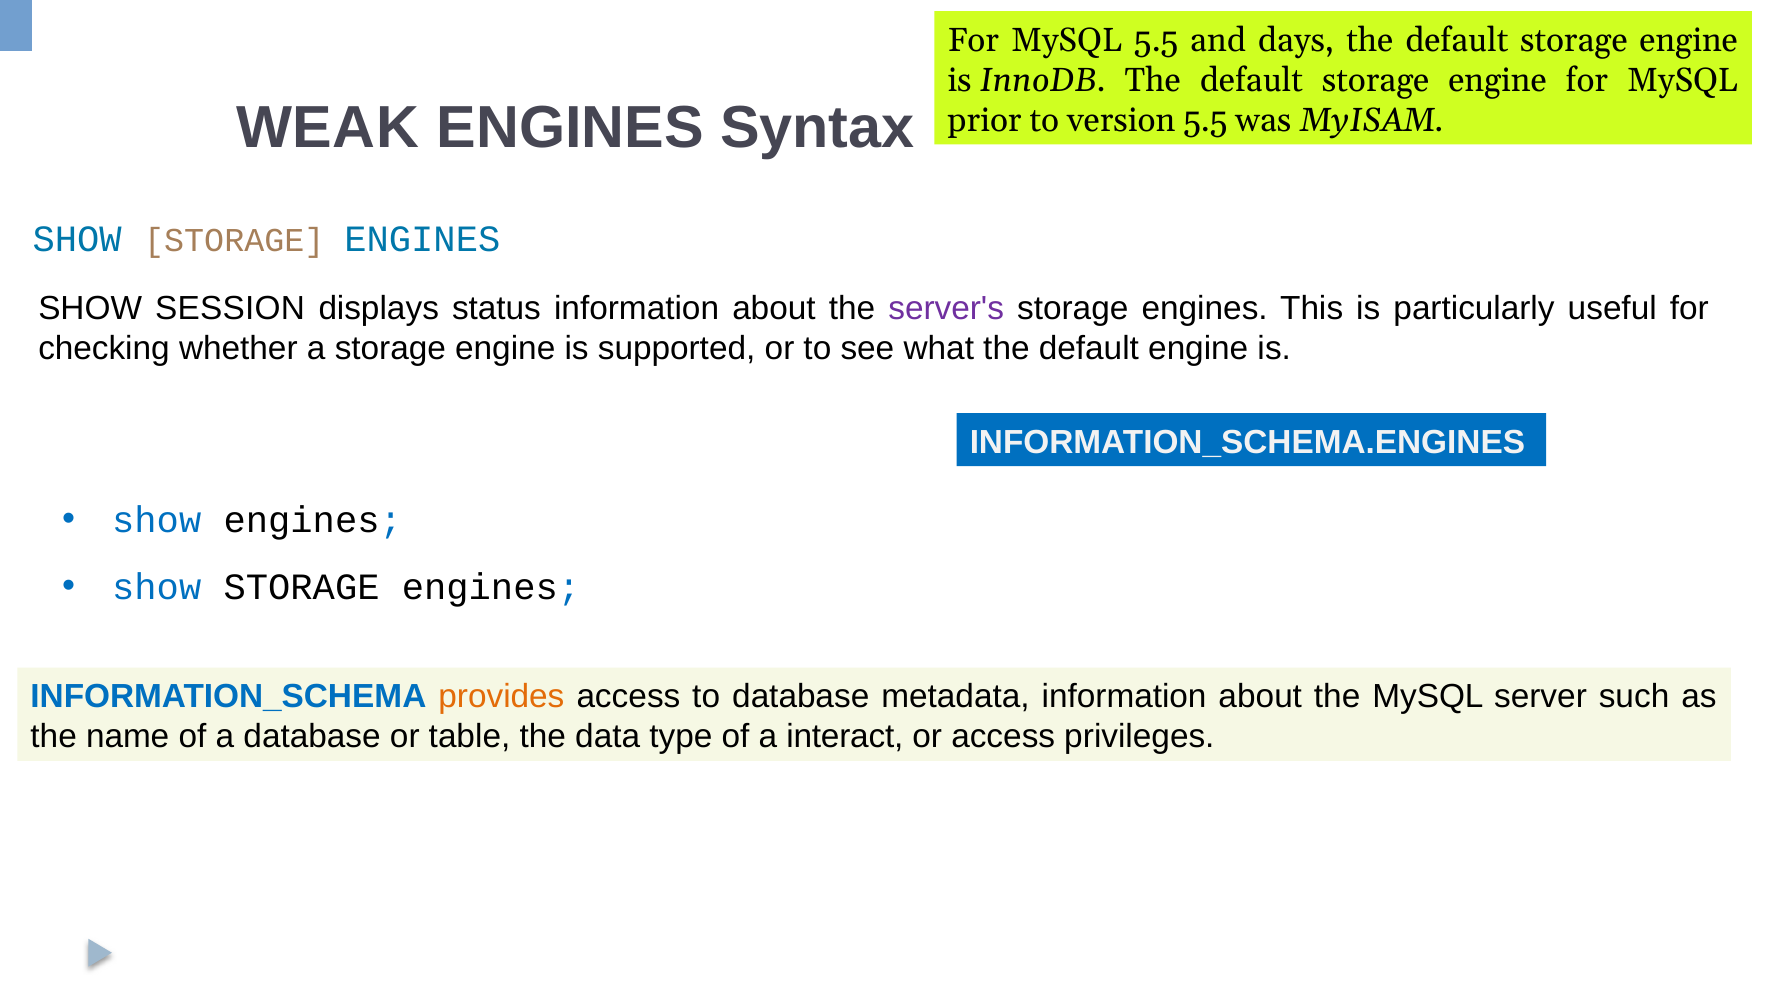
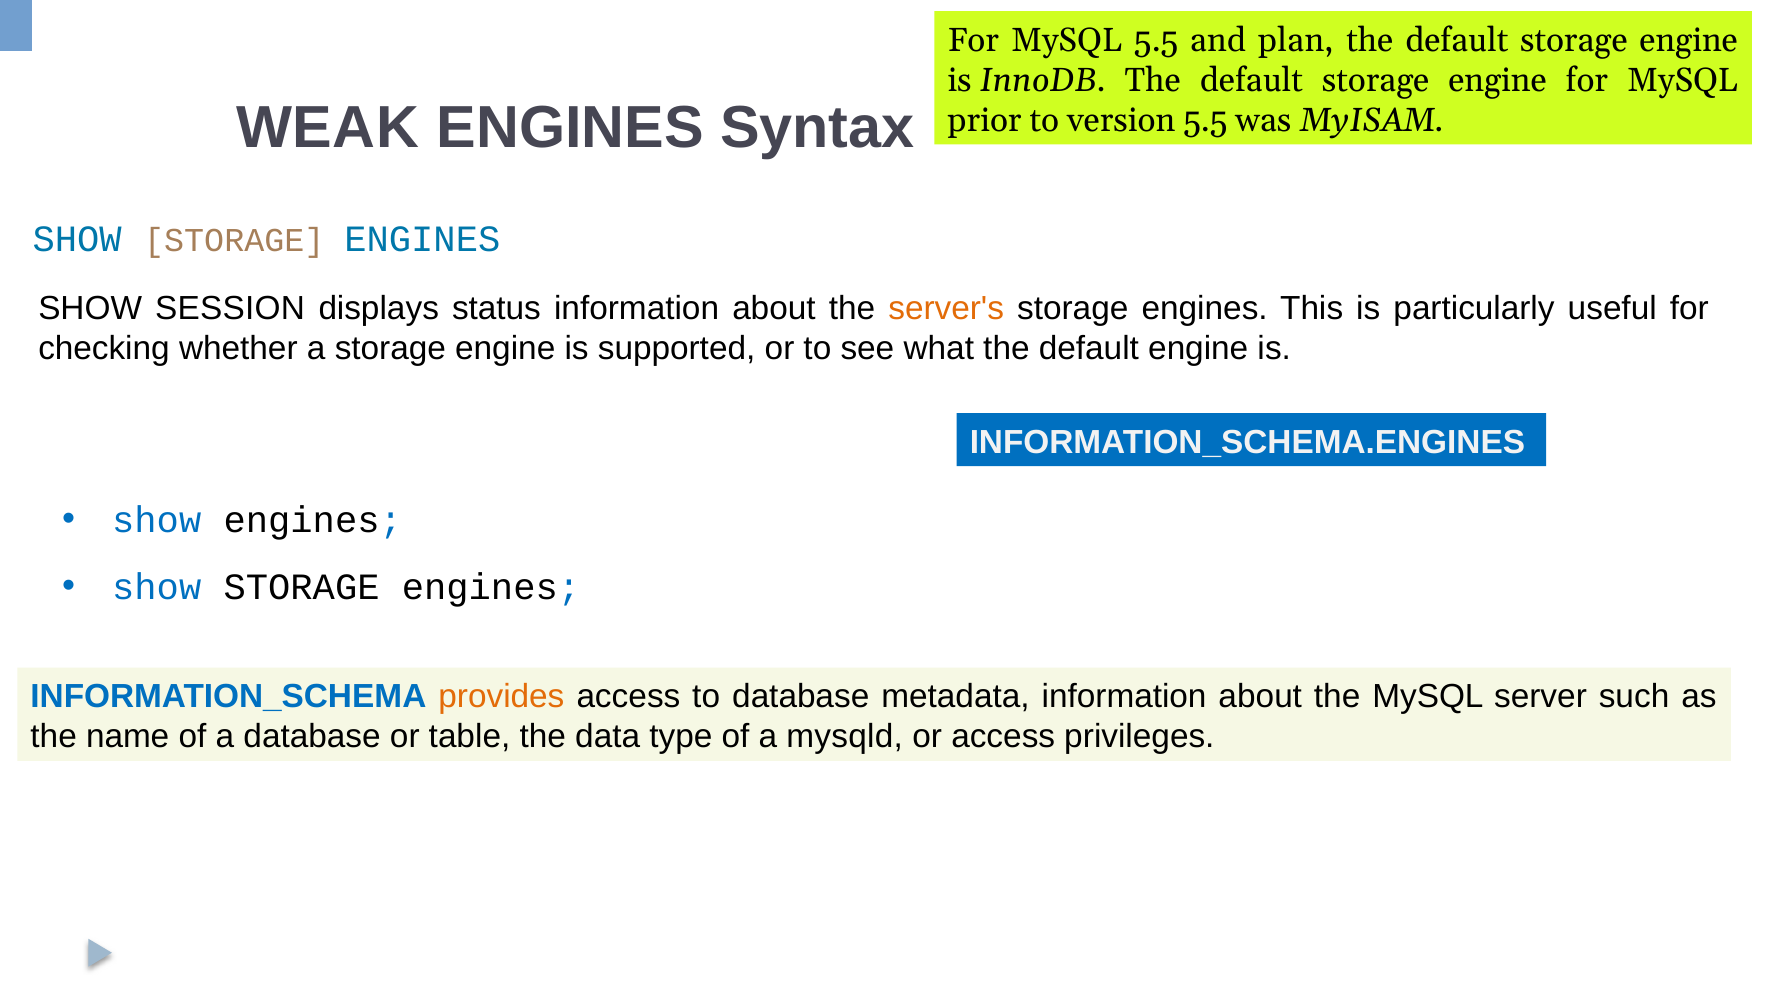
days: days -> plan (1296, 40)
server's colour: purple -> orange (946, 309)
interact: interact -> mysqld (845, 737)
